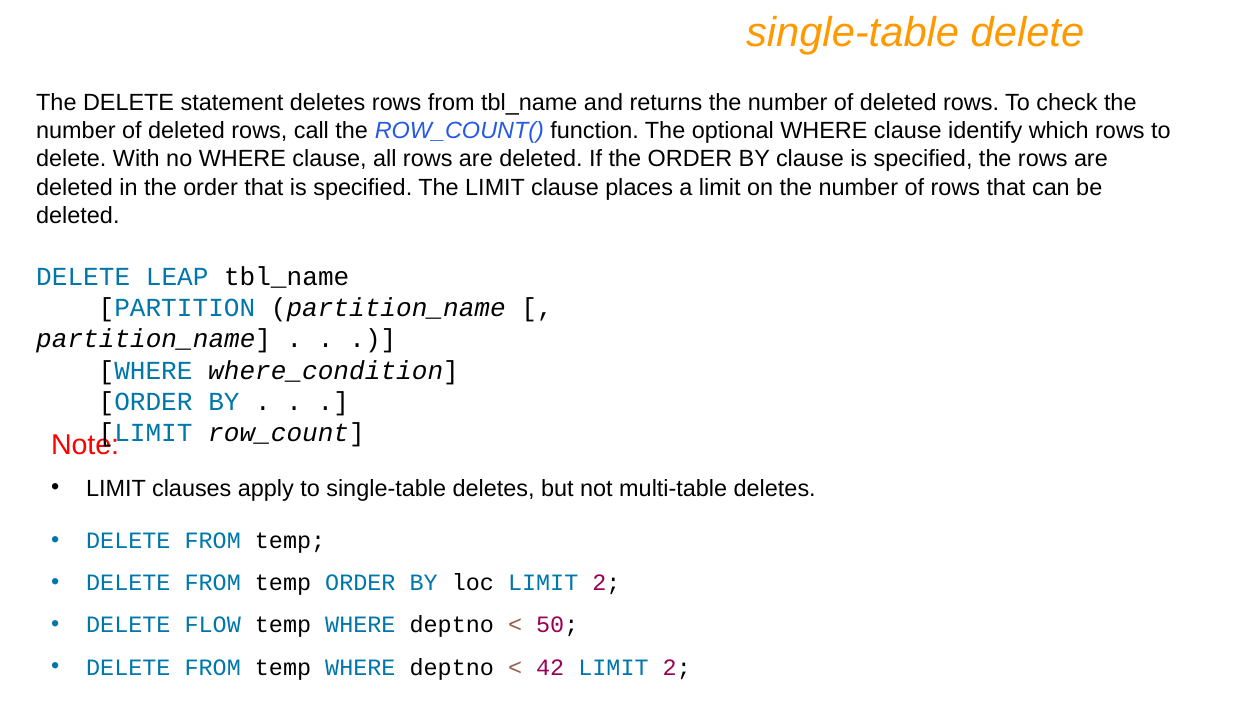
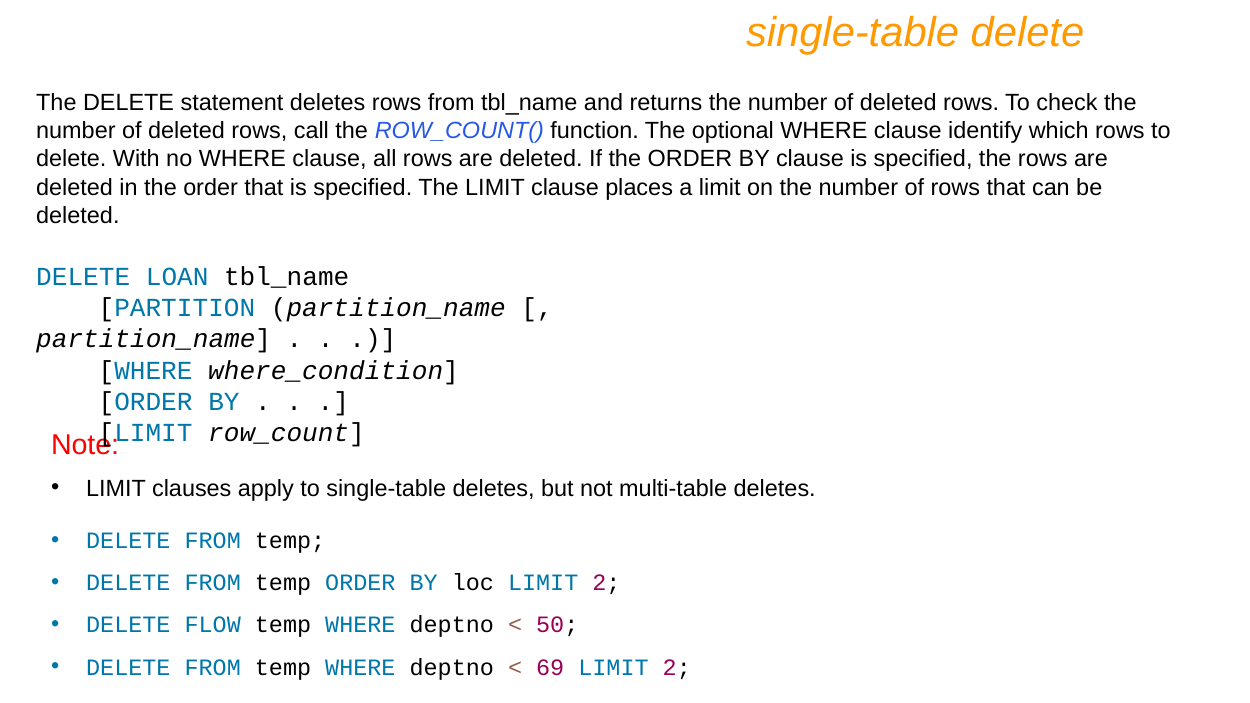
LEAP: LEAP -> LOAN (177, 277)
42: 42 -> 69 (550, 667)
